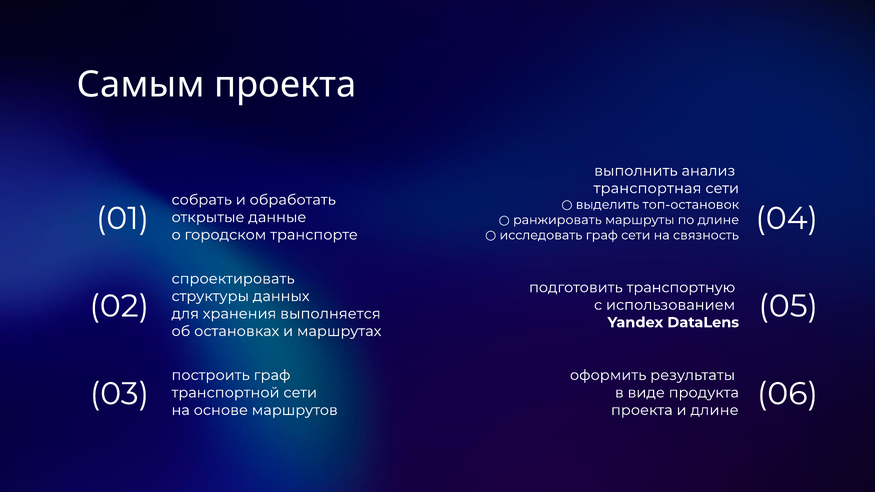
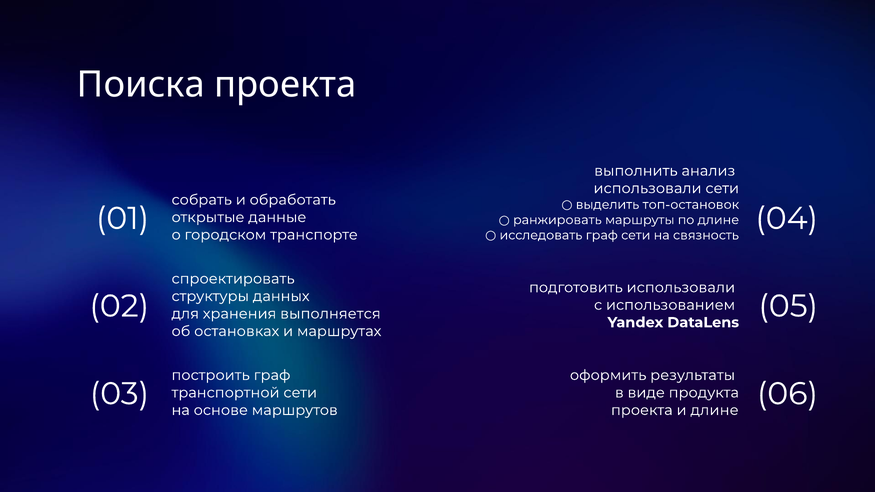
Самым: Самым -> Поиска (141, 85)
транспортная: транспортная -> использовали (648, 188)
подготовить транспортную: транспортную -> использовали (681, 288)
